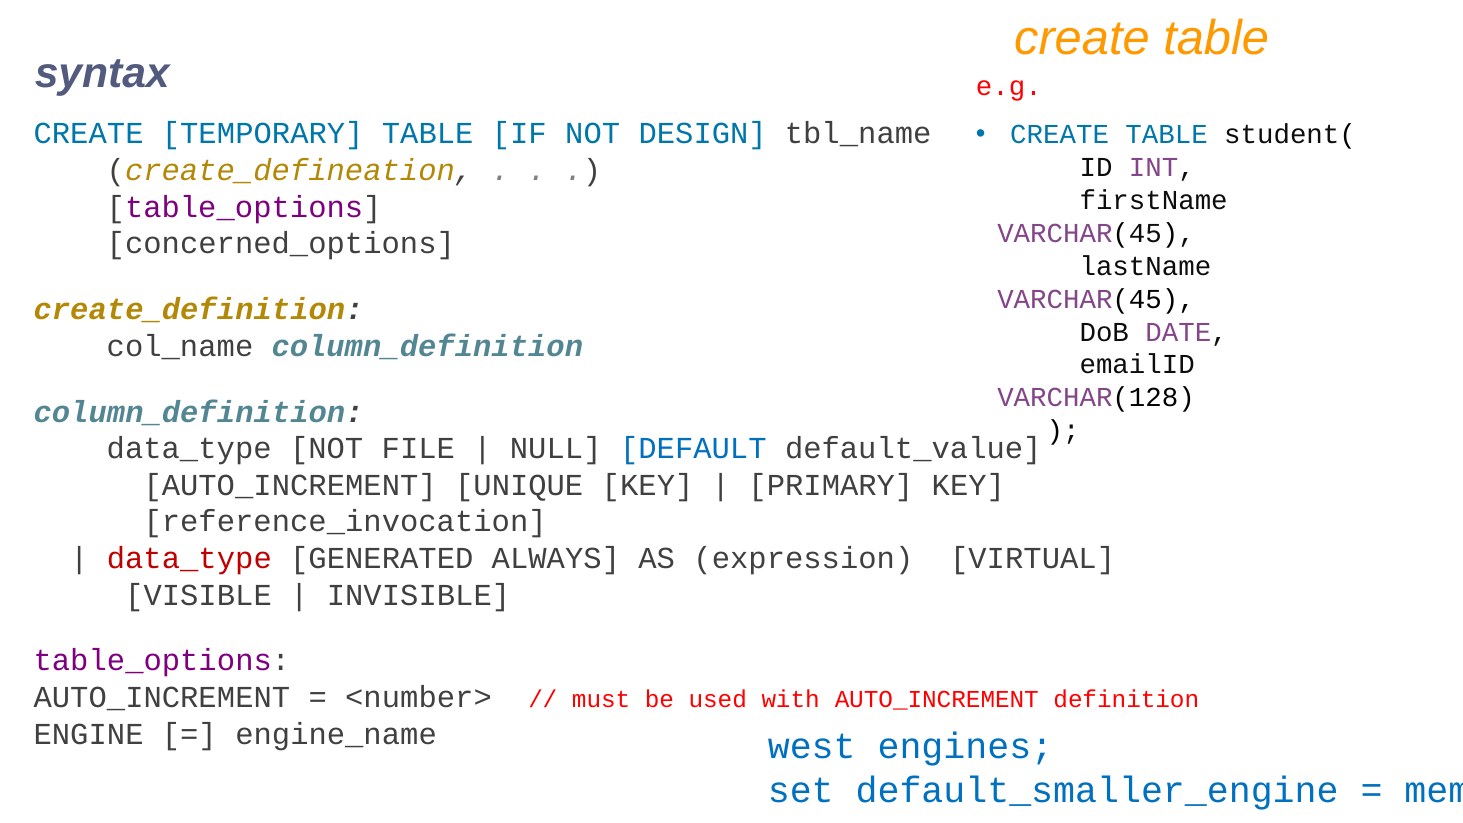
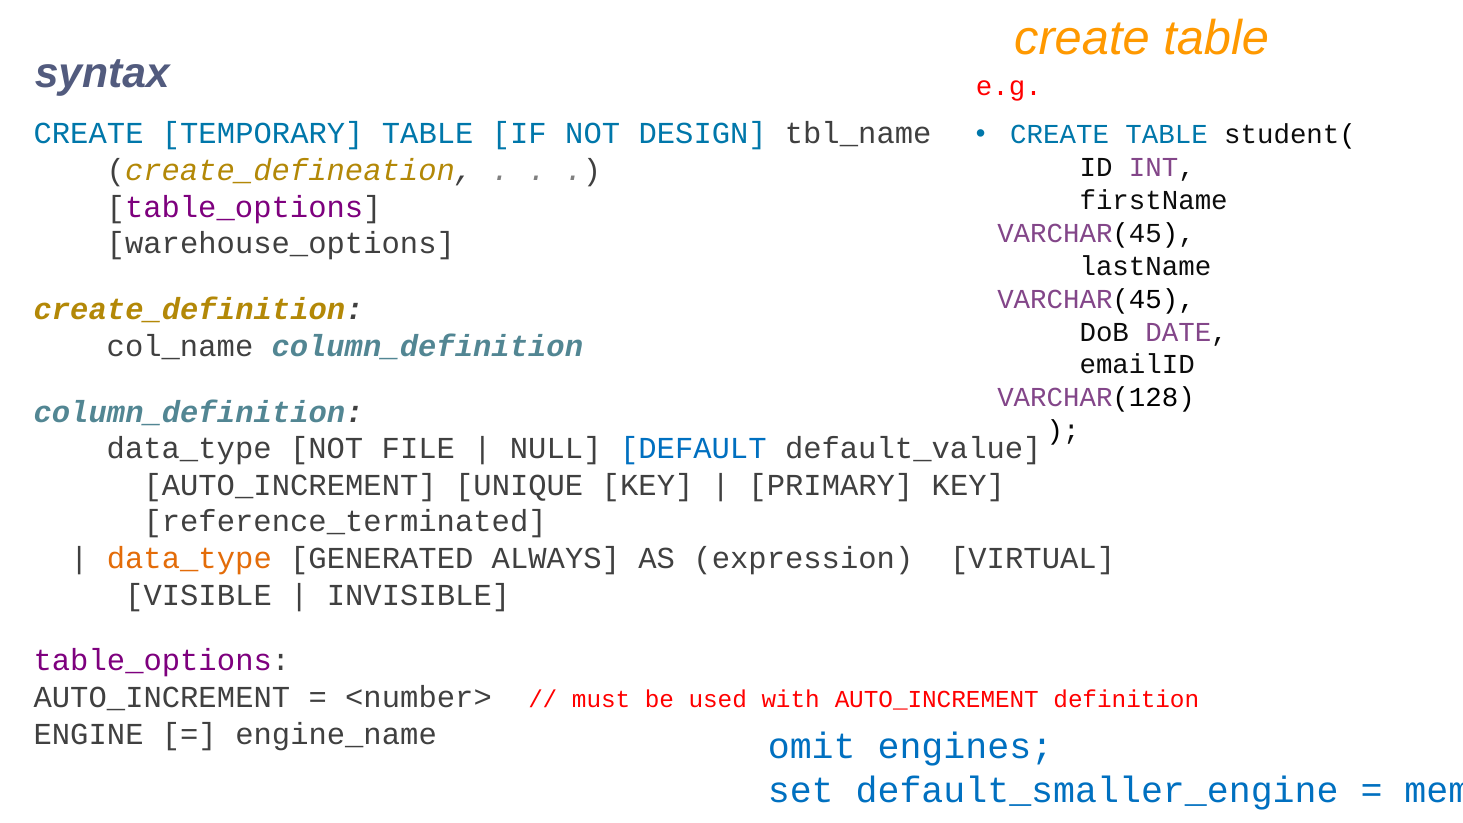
concerned_options: concerned_options -> warehouse_options (281, 244)
reference_invocation: reference_invocation -> reference_terminated (345, 522)
data_type colour: red -> orange (189, 558)
west: west -> omit (812, 747)
